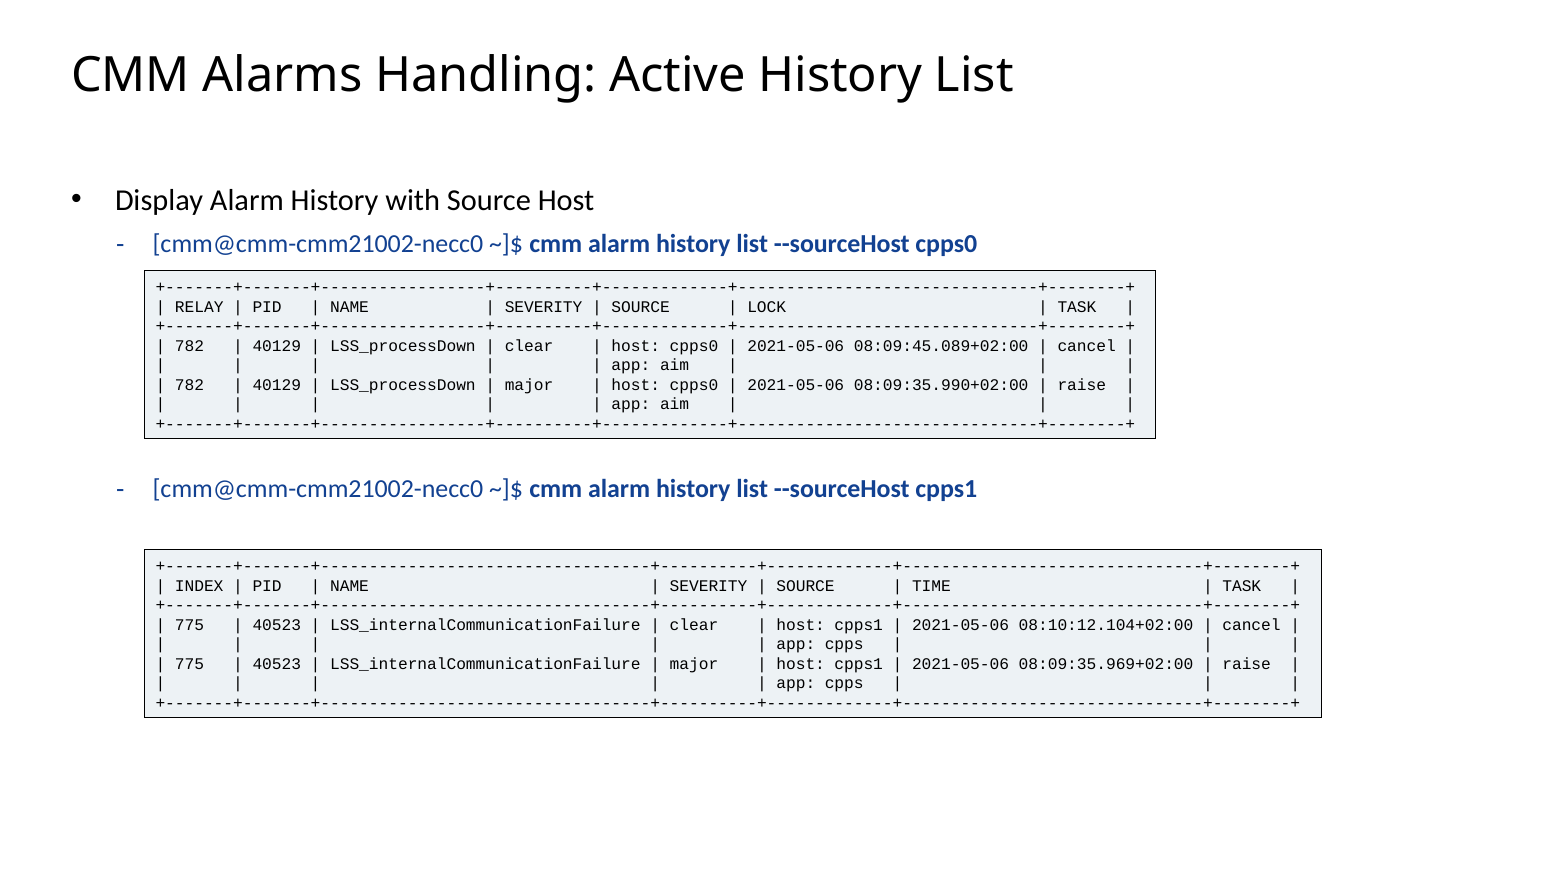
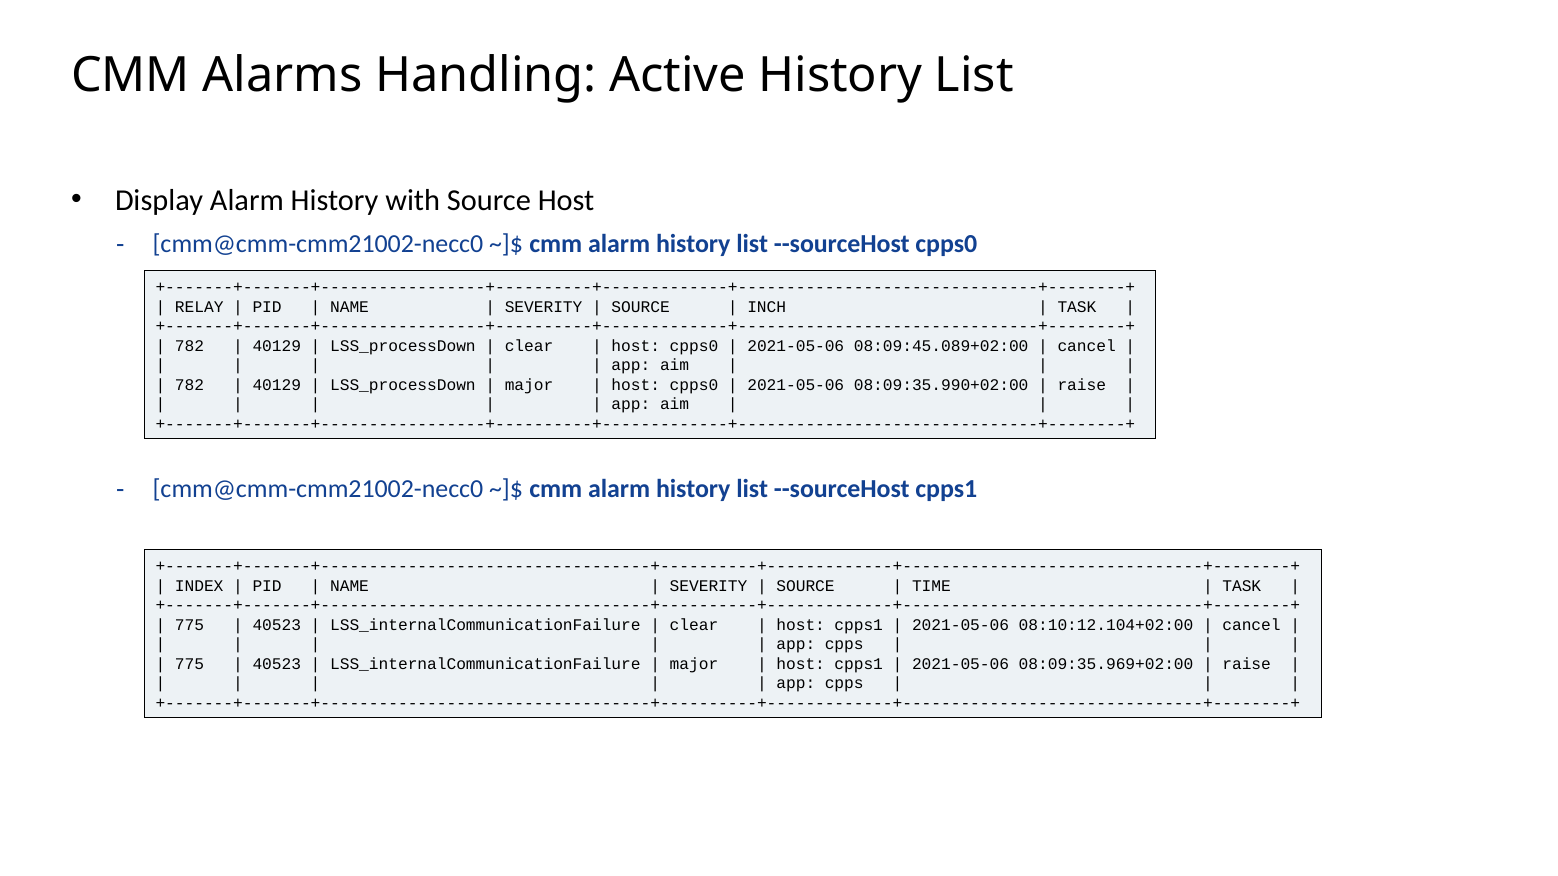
LOCK: LOCK -> INCH (767, 307)
